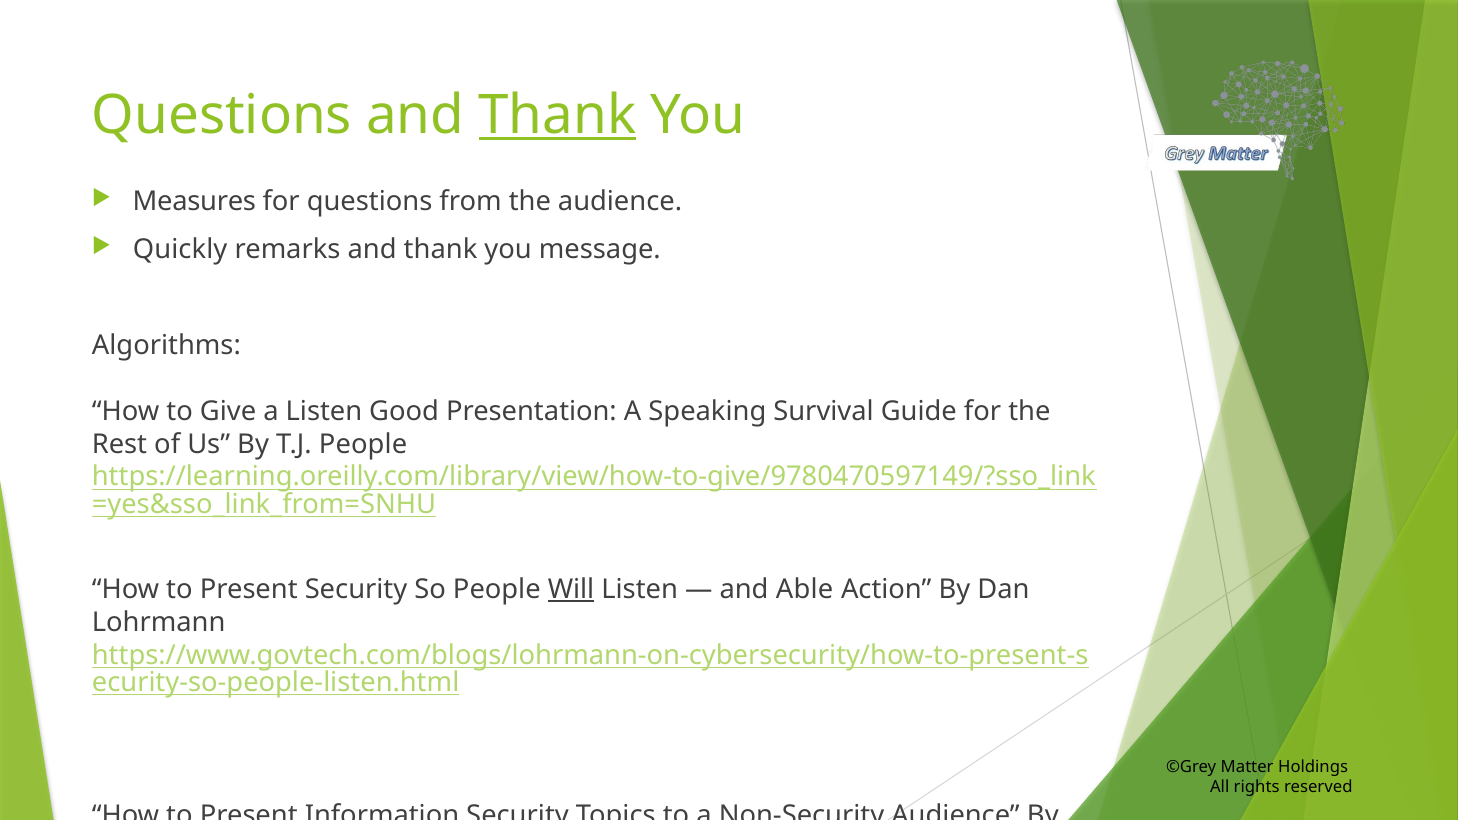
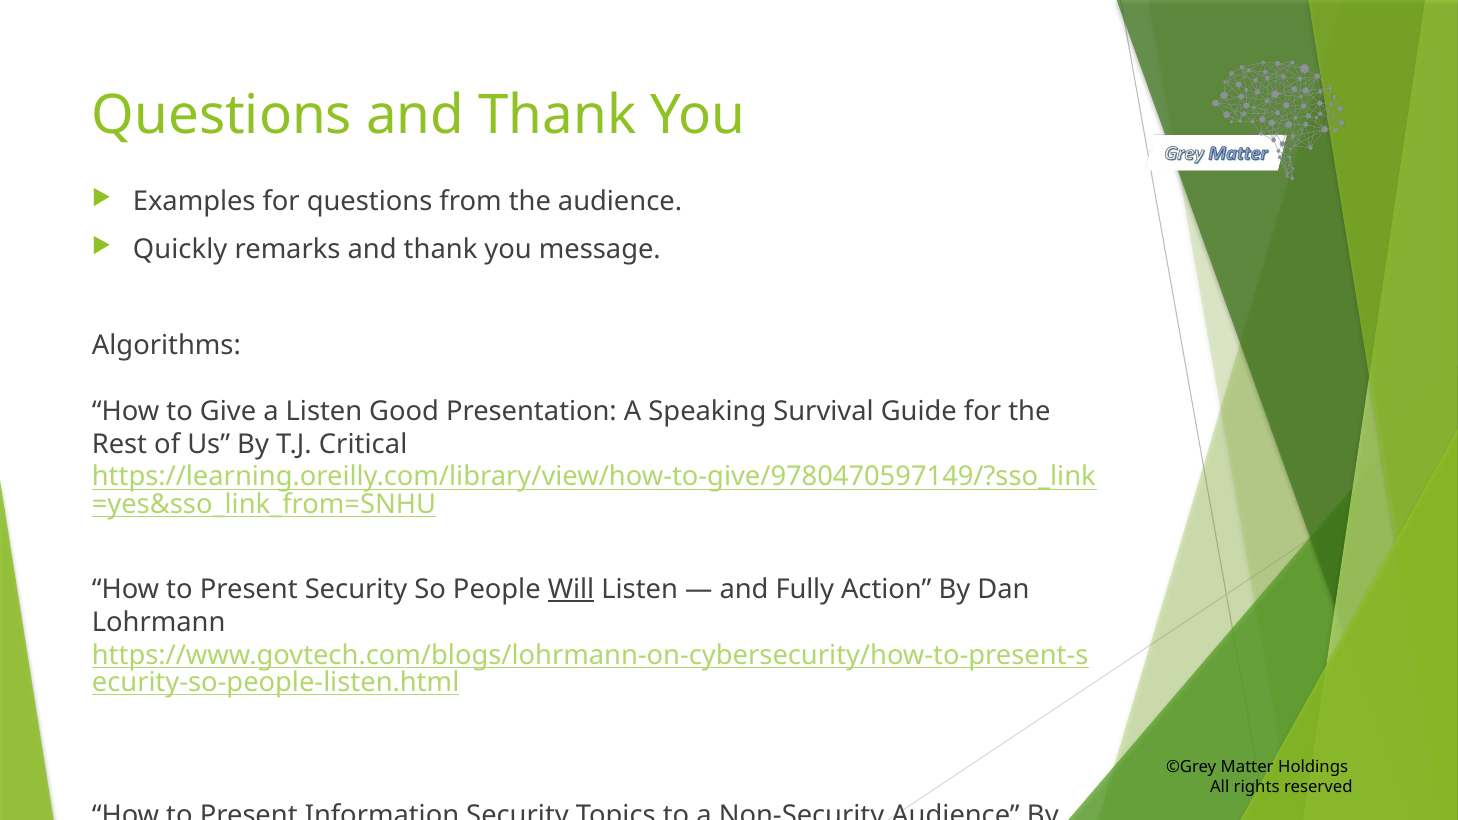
Thank underline: present -> none (557, 115)
Measures: Measures -> Examples (194, 202)
T.J People: People -> Critical (363, 444)
Able: Able -> Fully (805, 590)
